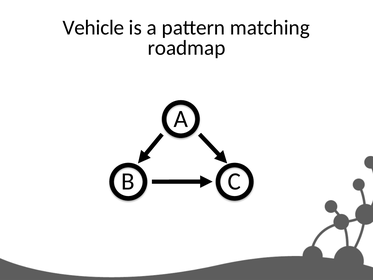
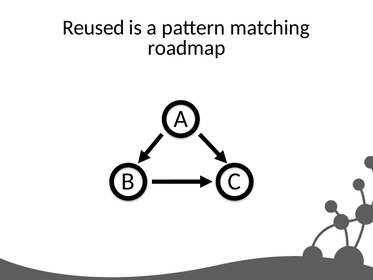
Vehicle: Vehicle -> Reused (93, 28)
